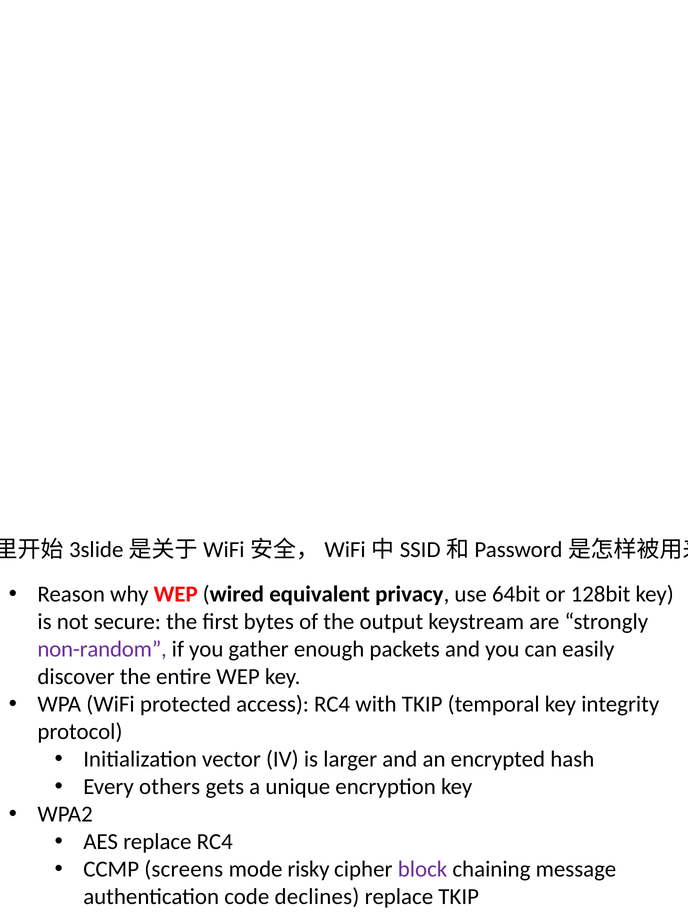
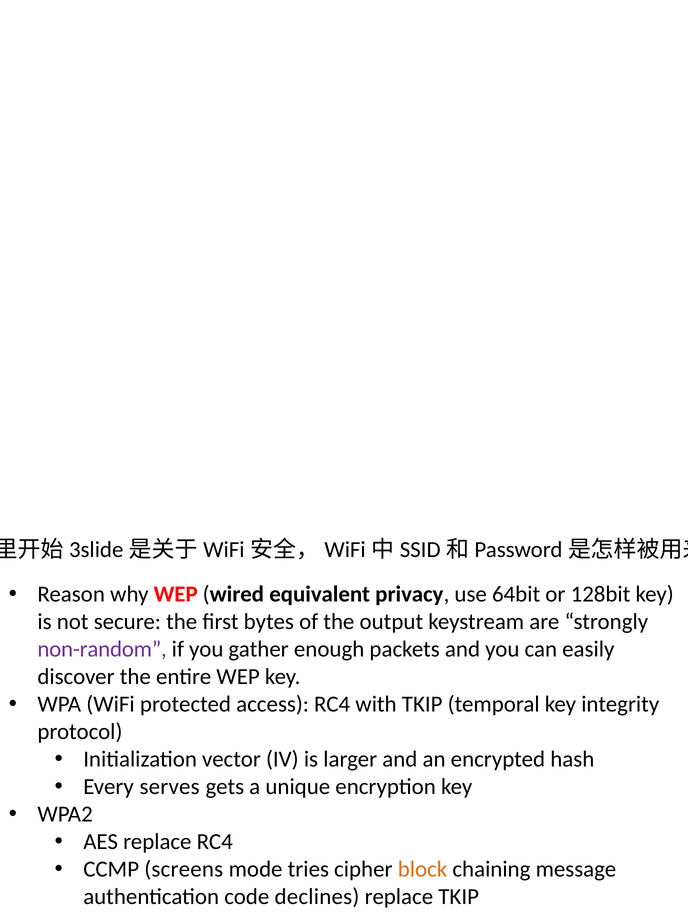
others: others -> serves (170, 787)
risky: risky -> tries (308, 870)
block colour: purple -> orange (423, 870)
